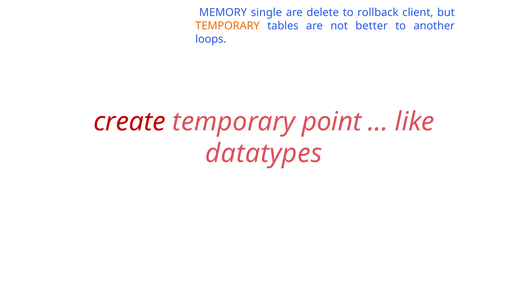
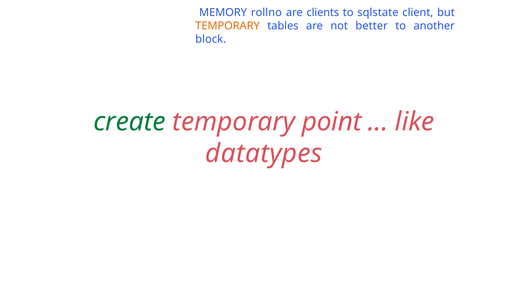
single: single -> rollno (266, 13)
delete: delete -> clients (323, 13)
rollback: rollback -> sqlstate (378, 13)
loops: loops -> block (211, 39)
create colour: red -> green (129, 122)
